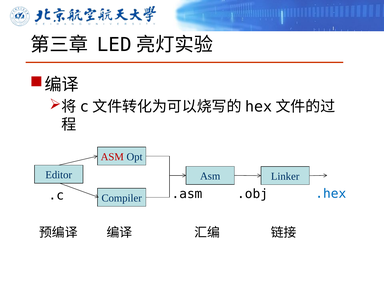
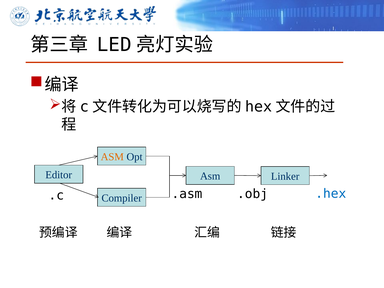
ASM colour: red -> orange (112, 157)
